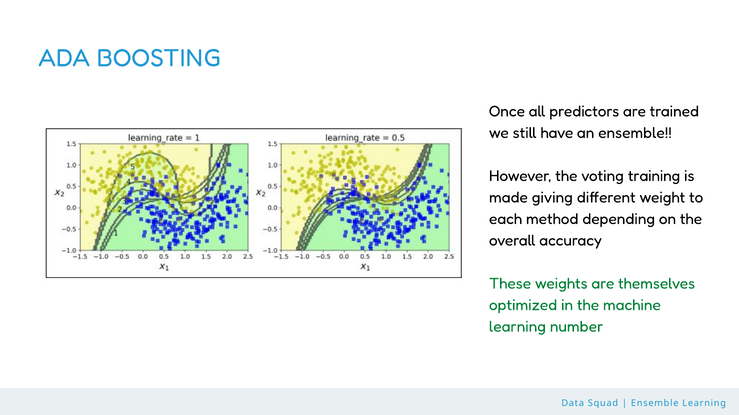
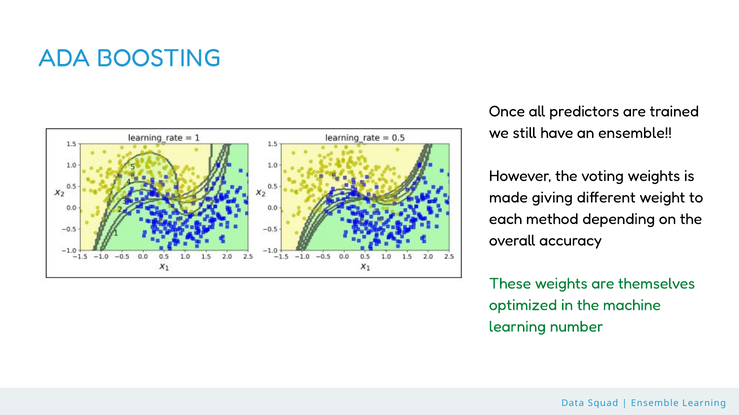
voting training: training -> weights (654, 176)
